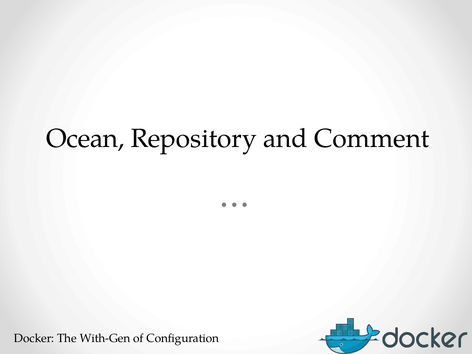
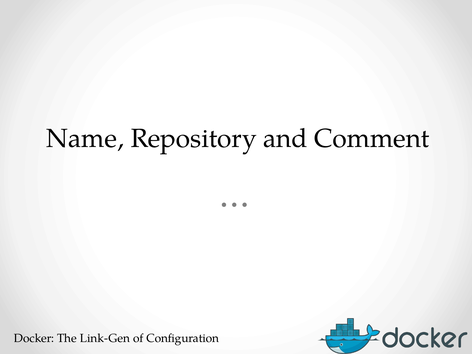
Ocean: Ocean -> Name (85, 138)
With-Gen: With-Gen -> Link-Gen (105, 338)
